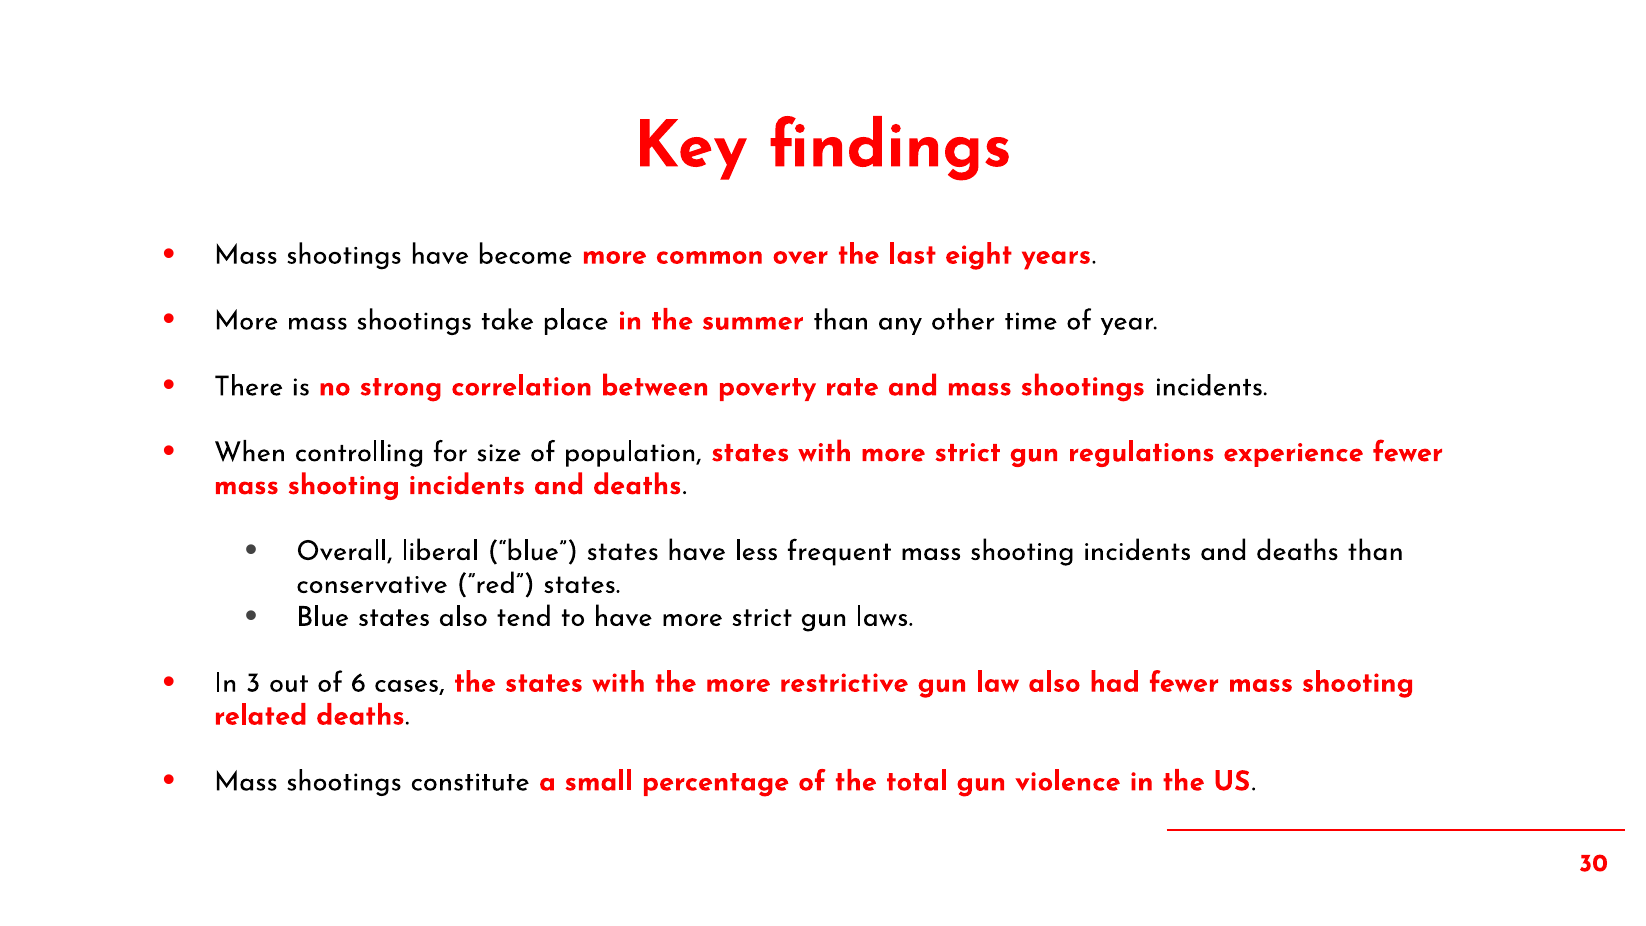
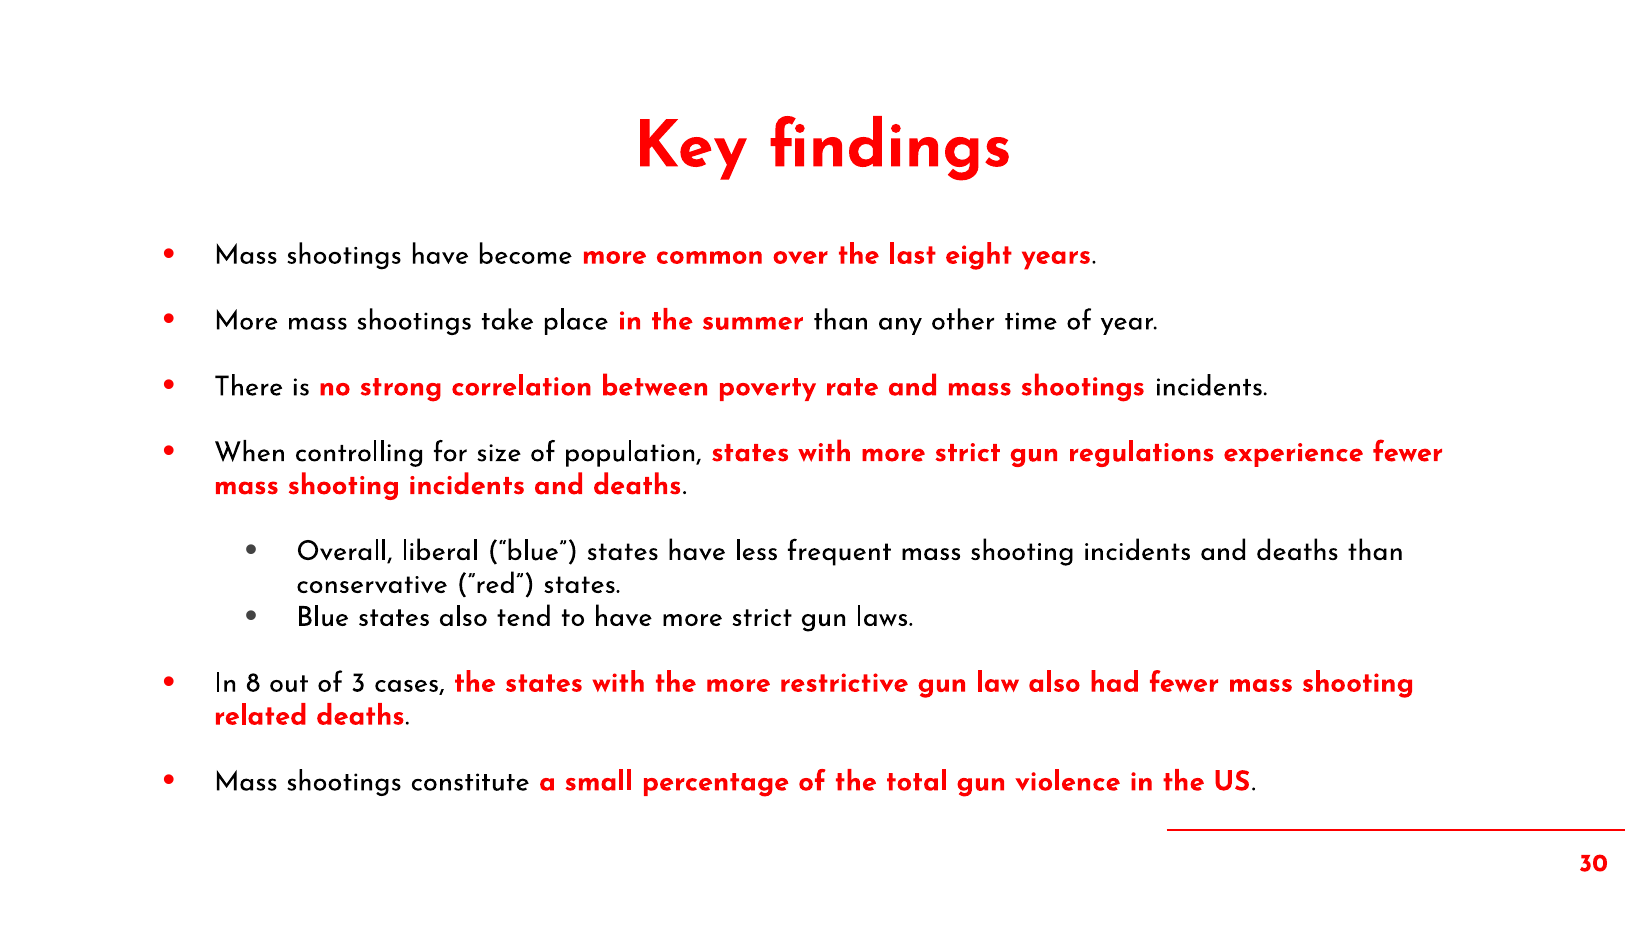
3: 3 -> 8 (253, 683)
6: 6 -> 3 (358, 683)
